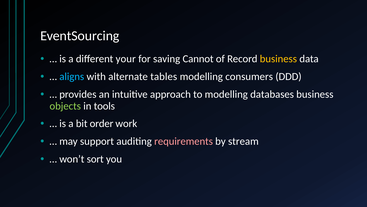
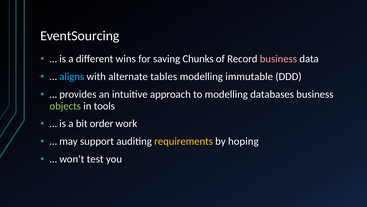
your: your -> wins (126, 59)
Cannot: Cannot -> Chunks (198, 59)
business colour: yellow -> pink (278, 59)
consumers: consumers -> immutable (249, 76)
requirements colour: pink -> yellow (184, 141)
stream: stream -> hoping (243, 141)
sort: sort -> test (95, 159)
